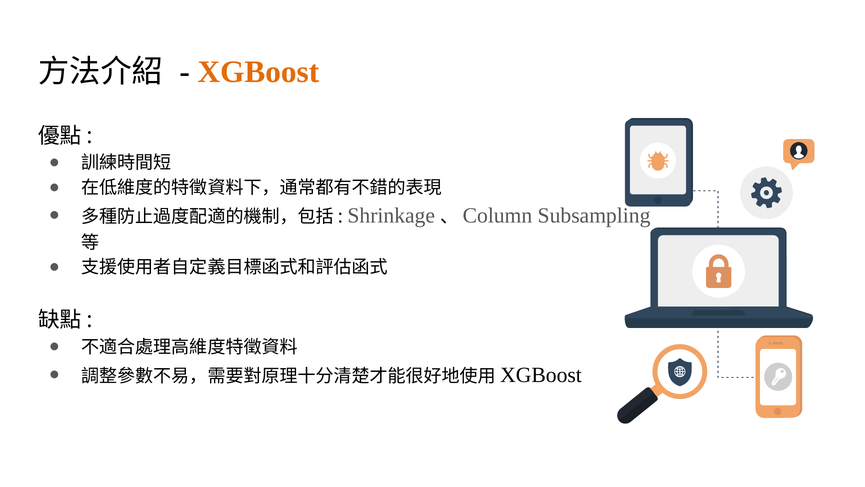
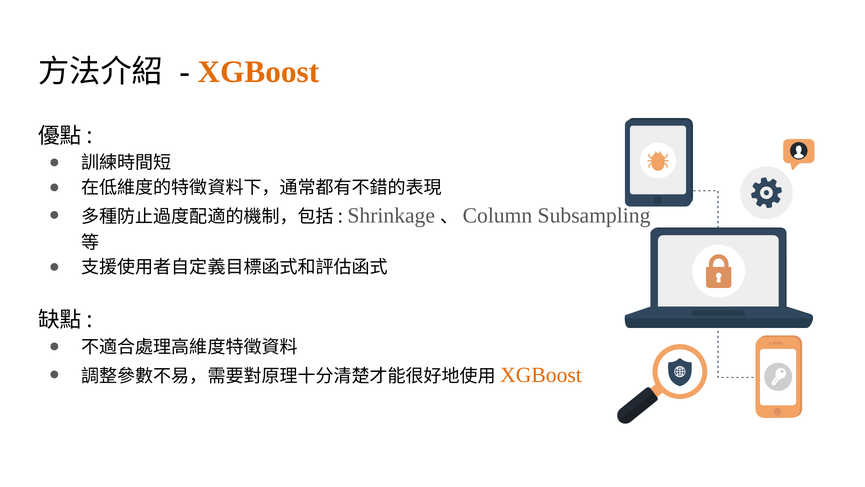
XGBoost colour: black -> orange (541, 375)
